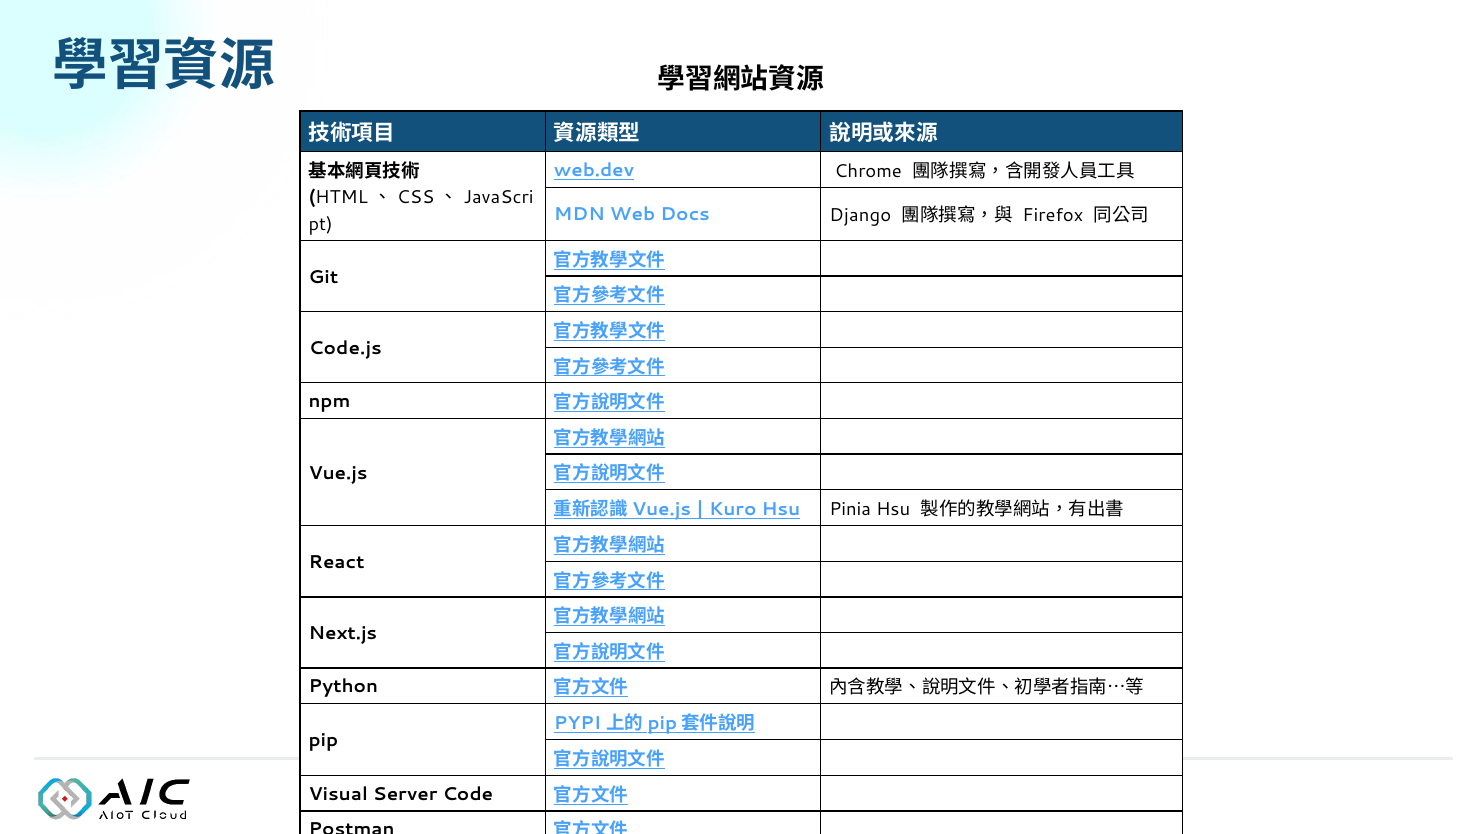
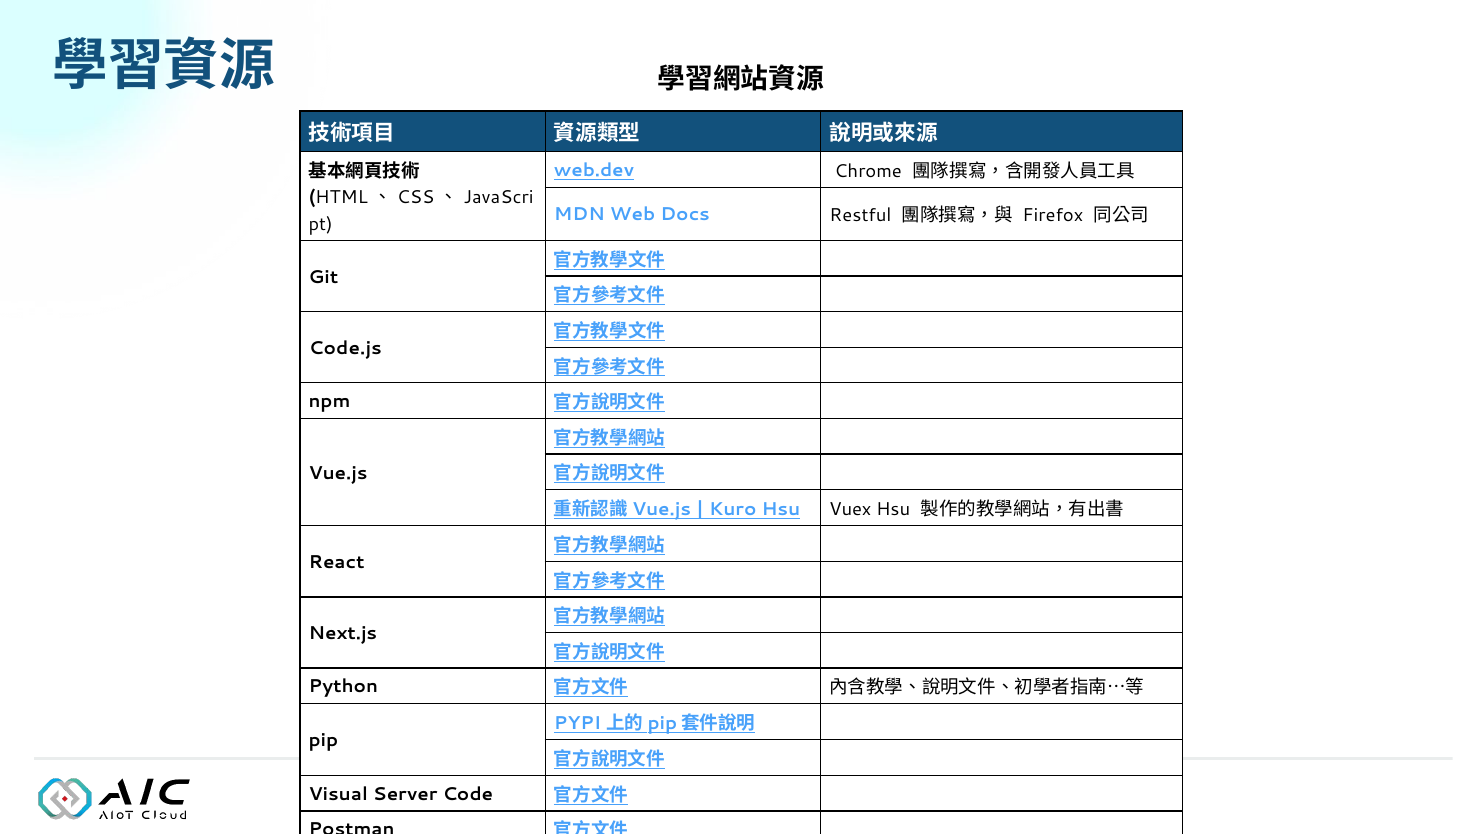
Django: Django -> Restful (861, 215)
Pinia: Pinia -> Vuex (850, 509)
